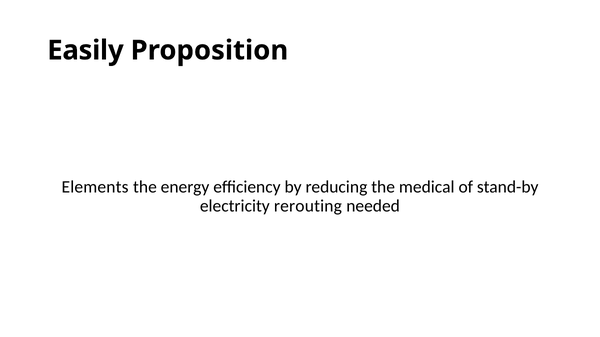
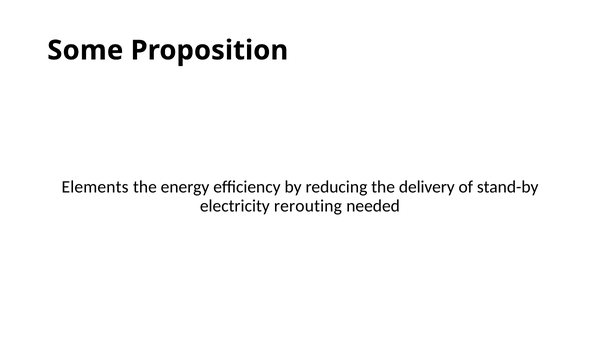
Easily: Easily -> Some (85, 50)
medical: medical -> delivery (427, 187)
